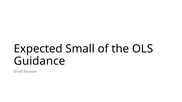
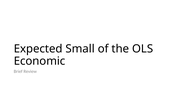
Guidance: Guidance -> Economic (40, 61)
